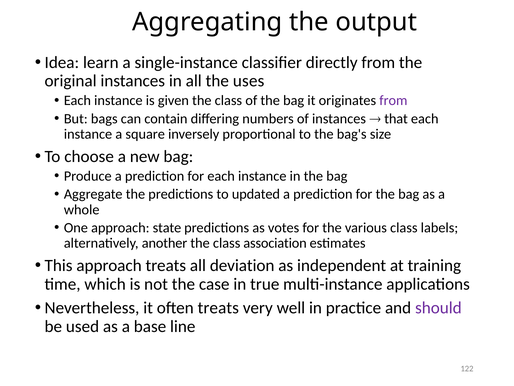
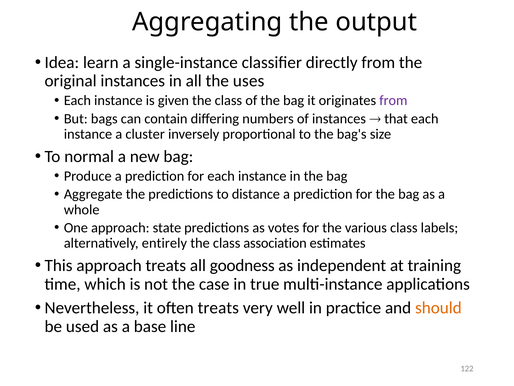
square: square -> cluster (145, 134)
choose: choose -> normal (89, 156)
updated: updated -> distance (256, 194)
another: another -> entirely (164, 243)
deviation: deviation -> goodness (242, 265)
should colour: purple -> orange (438, 308)
